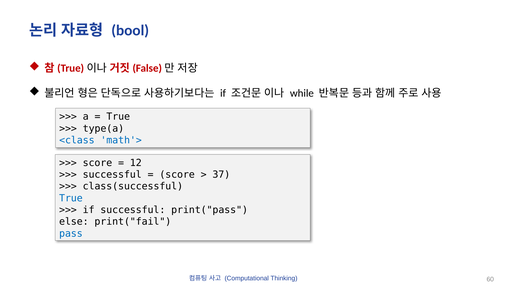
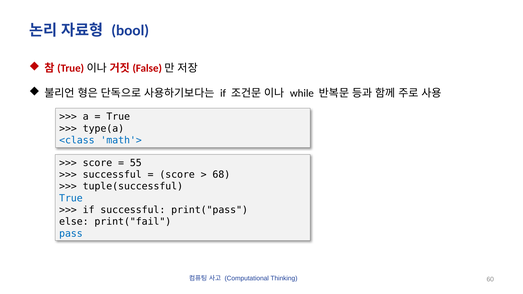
12: 12 -> 55 (136, 163)
37: 37 -> 68 (221, 175)
class(successful: class(successful -> tuple(successful (133, 187)
